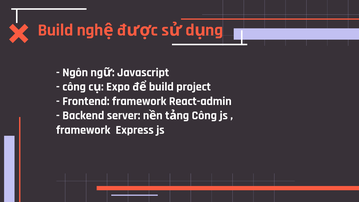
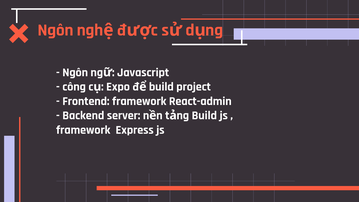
Build: Build -> Ngôn (56, 30)
Công: Công -> Build (204, 115)
